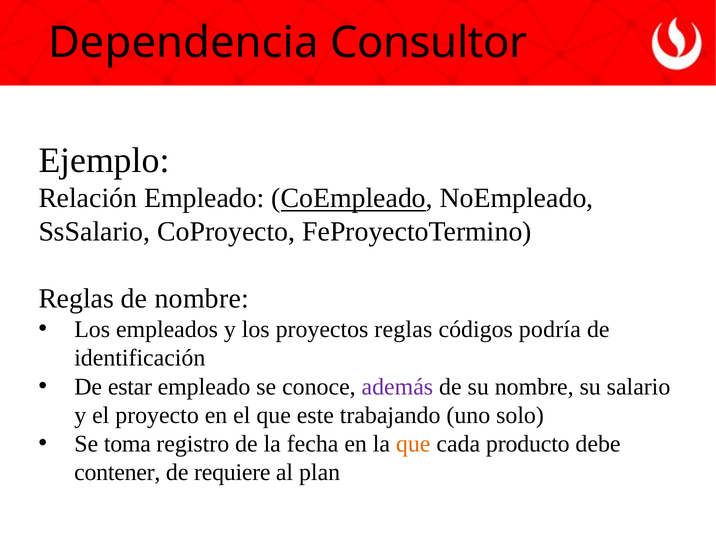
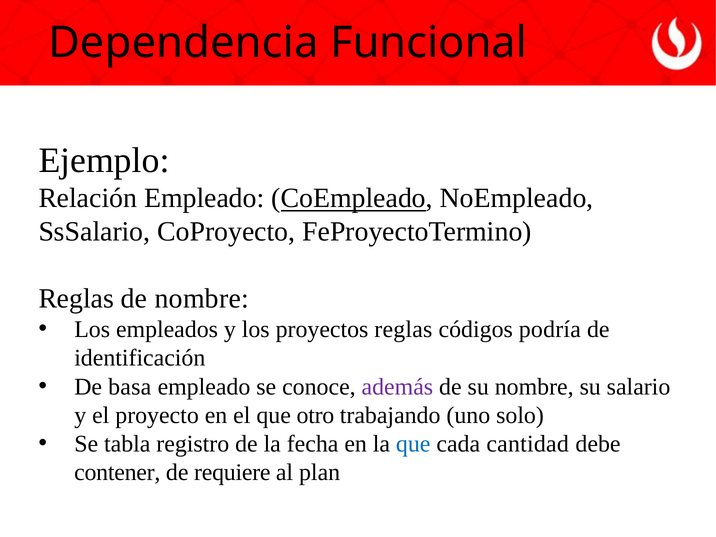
Consultor: Consultor -> Funcional (429, 43)
estar: estar -> basa (130, 387)
este: este -> otro (315, 415)
toma: toma -> tabla (127, 444)
que colour: orange -> blue (413, 444)
producto: producto -> cantidad (528, 444)
